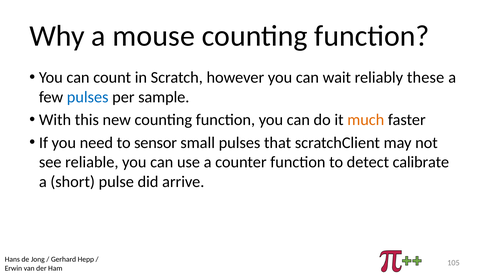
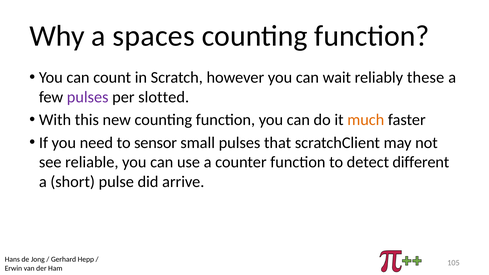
mouse: mouse -> spaces (154, 36)
pulses colour: blue -> purple (88, 97)
sample: sample -> slotted (164, 97)
calibrate: calibrate -> different (421, 162)
